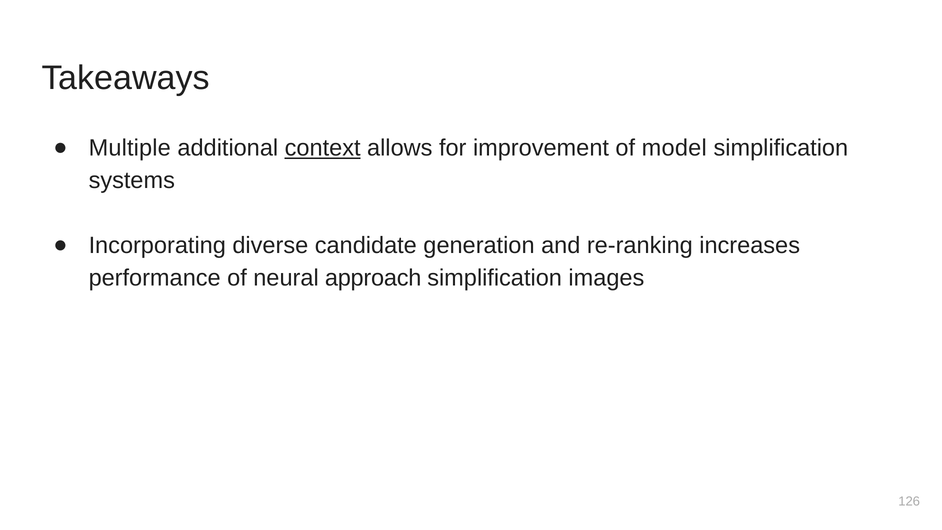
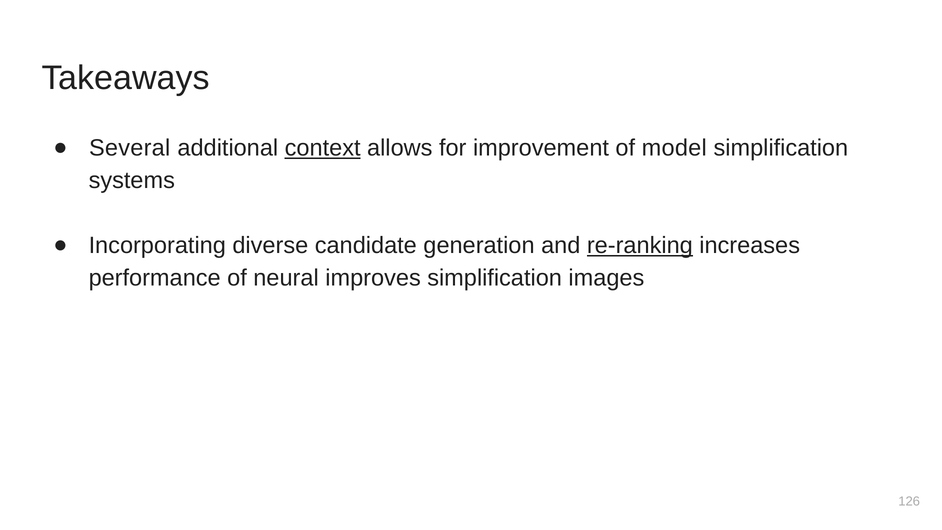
Multiple: Multiple -> Several (130, 148)
re-ranking underline: none -> present (640, 246)
approach: approach -> improves (373, 278)
